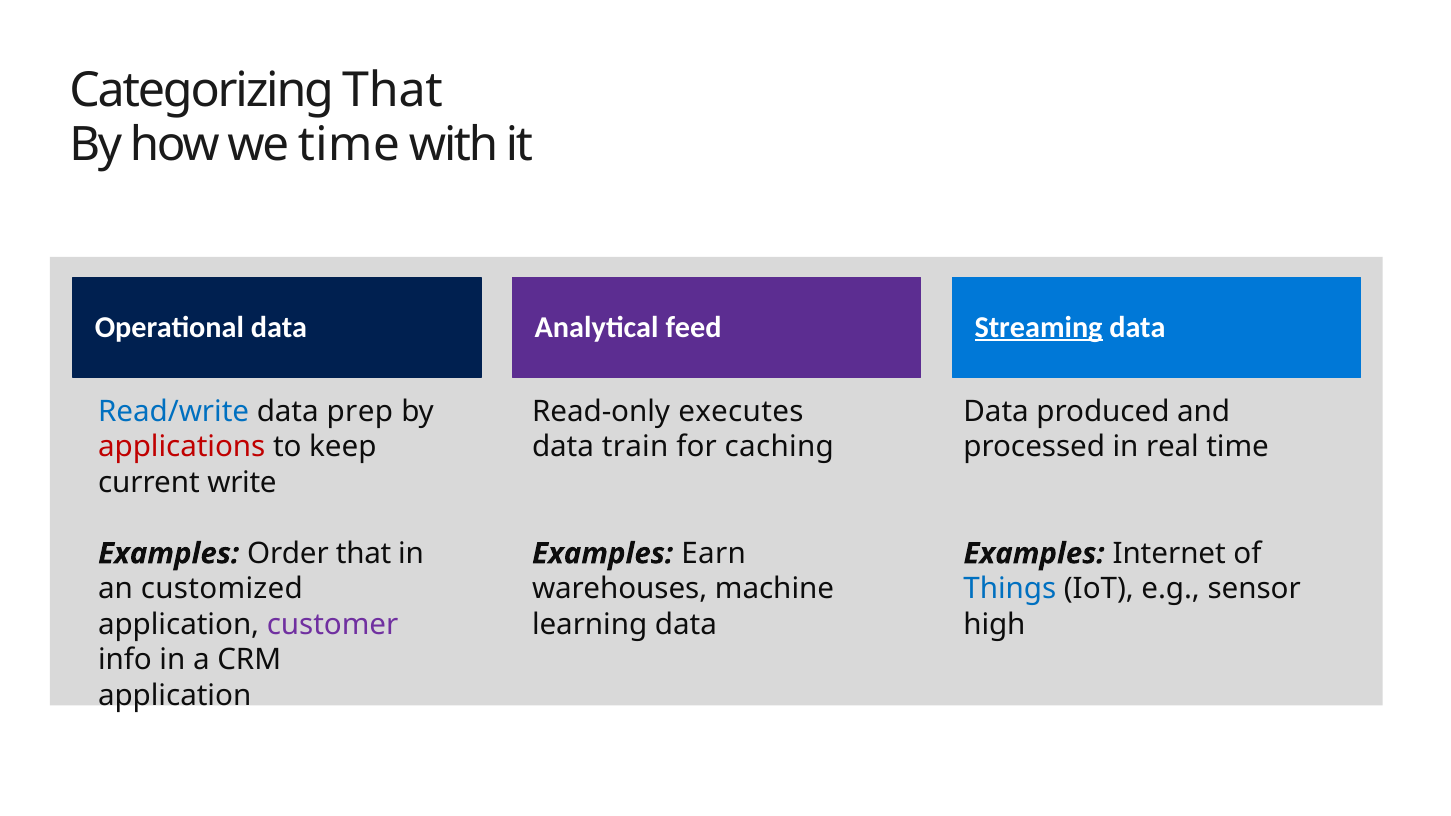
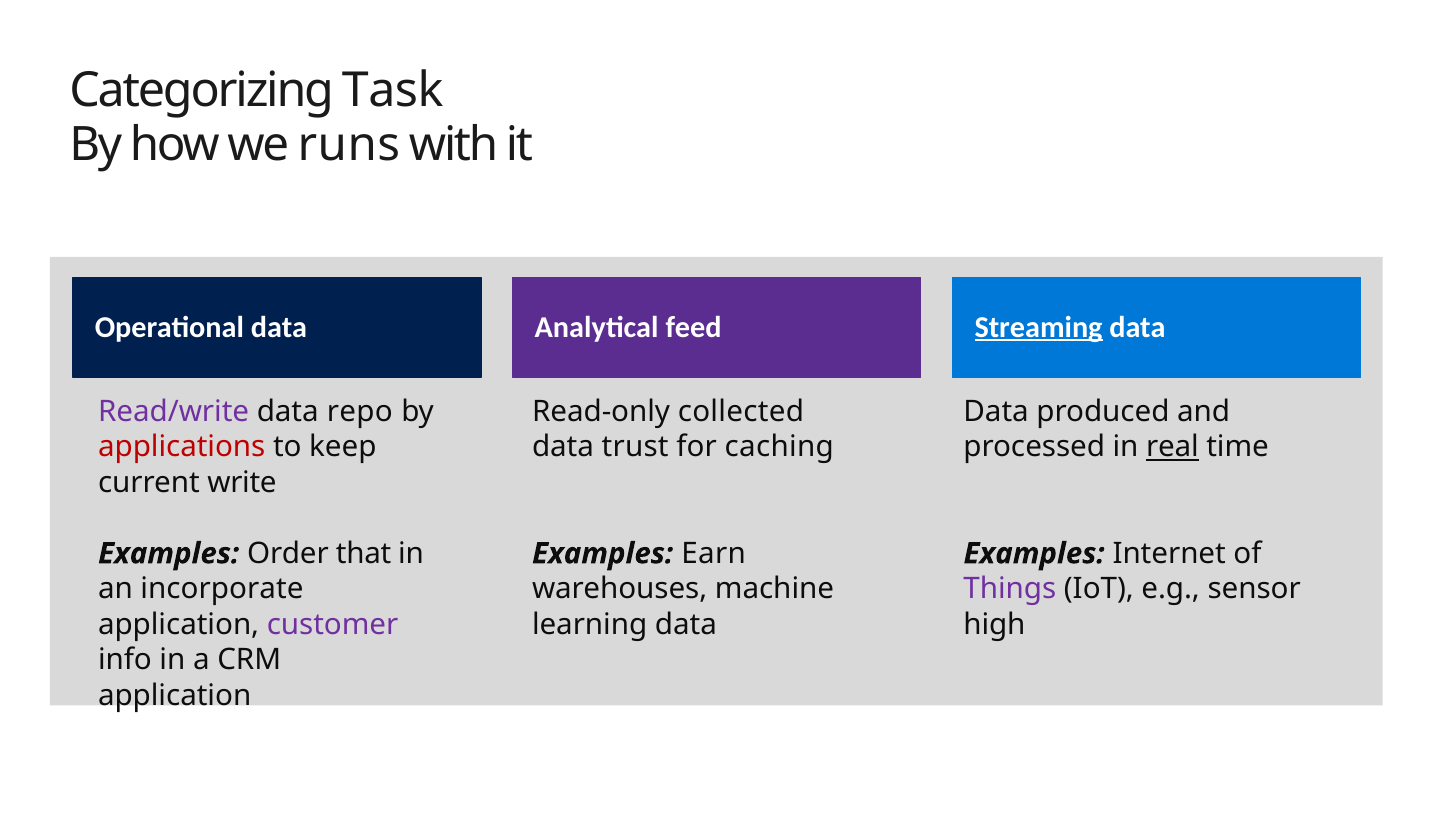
Categorizing That: That -> Task (393, 90)
we time: time -> runs (349, 145)
Read/write colour: blue -> purple (174, 412)
prep: prep -> repo (360, 412)
executes: executes -> collected (741, 412)
train: train -> trust (635, 447)
real underline: none -> present (1172, 447)
customized: customized -> incorporate (222, 589)
Things colour: blue -> purple (1010, 589)
